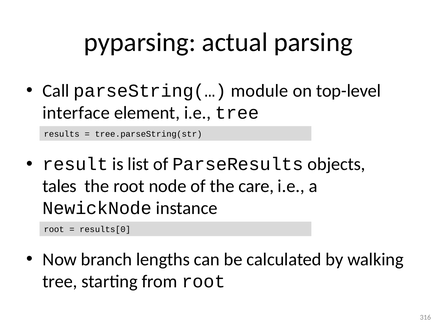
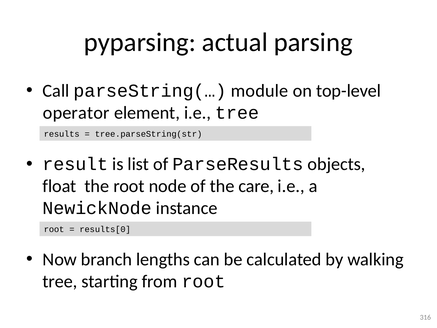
interface: interface -> operator (76, 113)
tales: tales -> float (60, 186)
